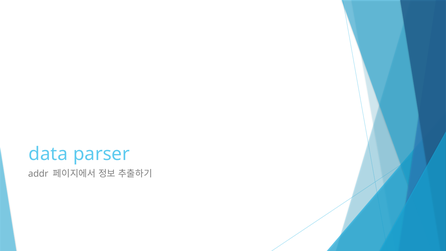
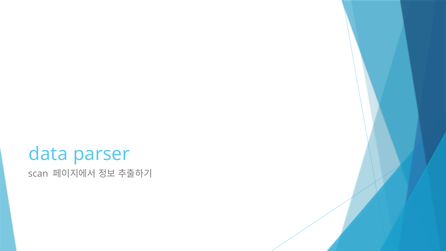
addr: addr -> scan (38, 174)
